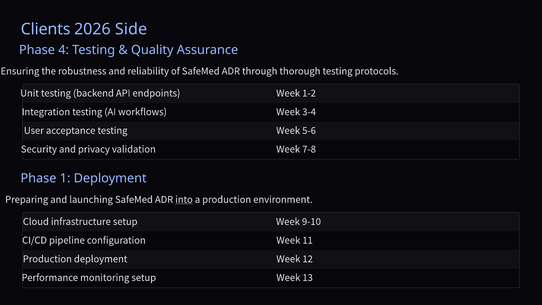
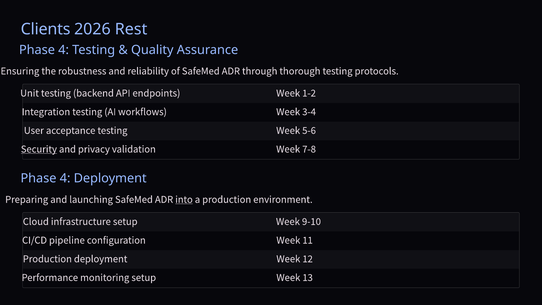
Side: Side -> Rest (131, 29)
Security underline: none -> present (39, 149)
1: 1 -> 4 (65, 178)
